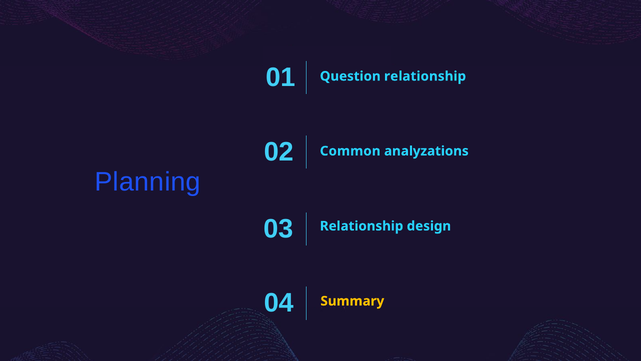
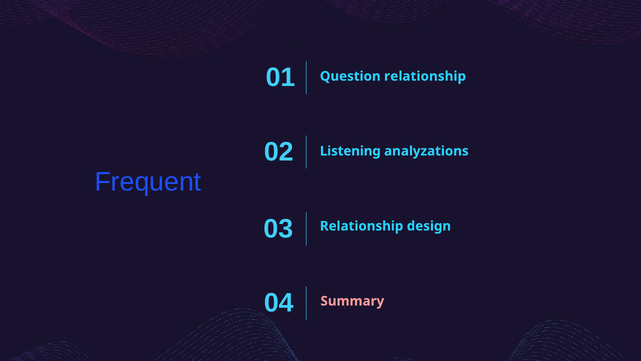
Common: Common -> Listening (350, 151)
Planning: Planning -> Frequent (148, 182)
Summary colour: yellow -> pink (352, 301)
